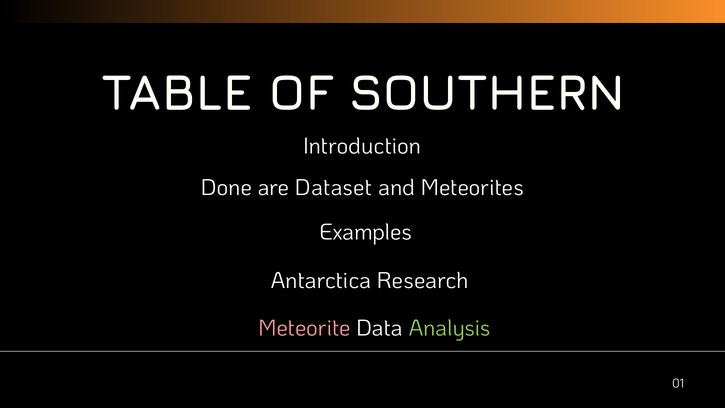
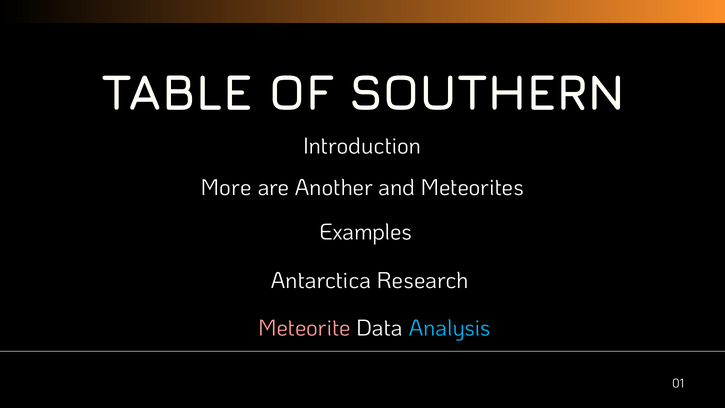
Done: Done -> More (226, 188)
Dataset: Dataset -> Another (334, 188)
Analysis colour: light green -> light blue (449, 328)
